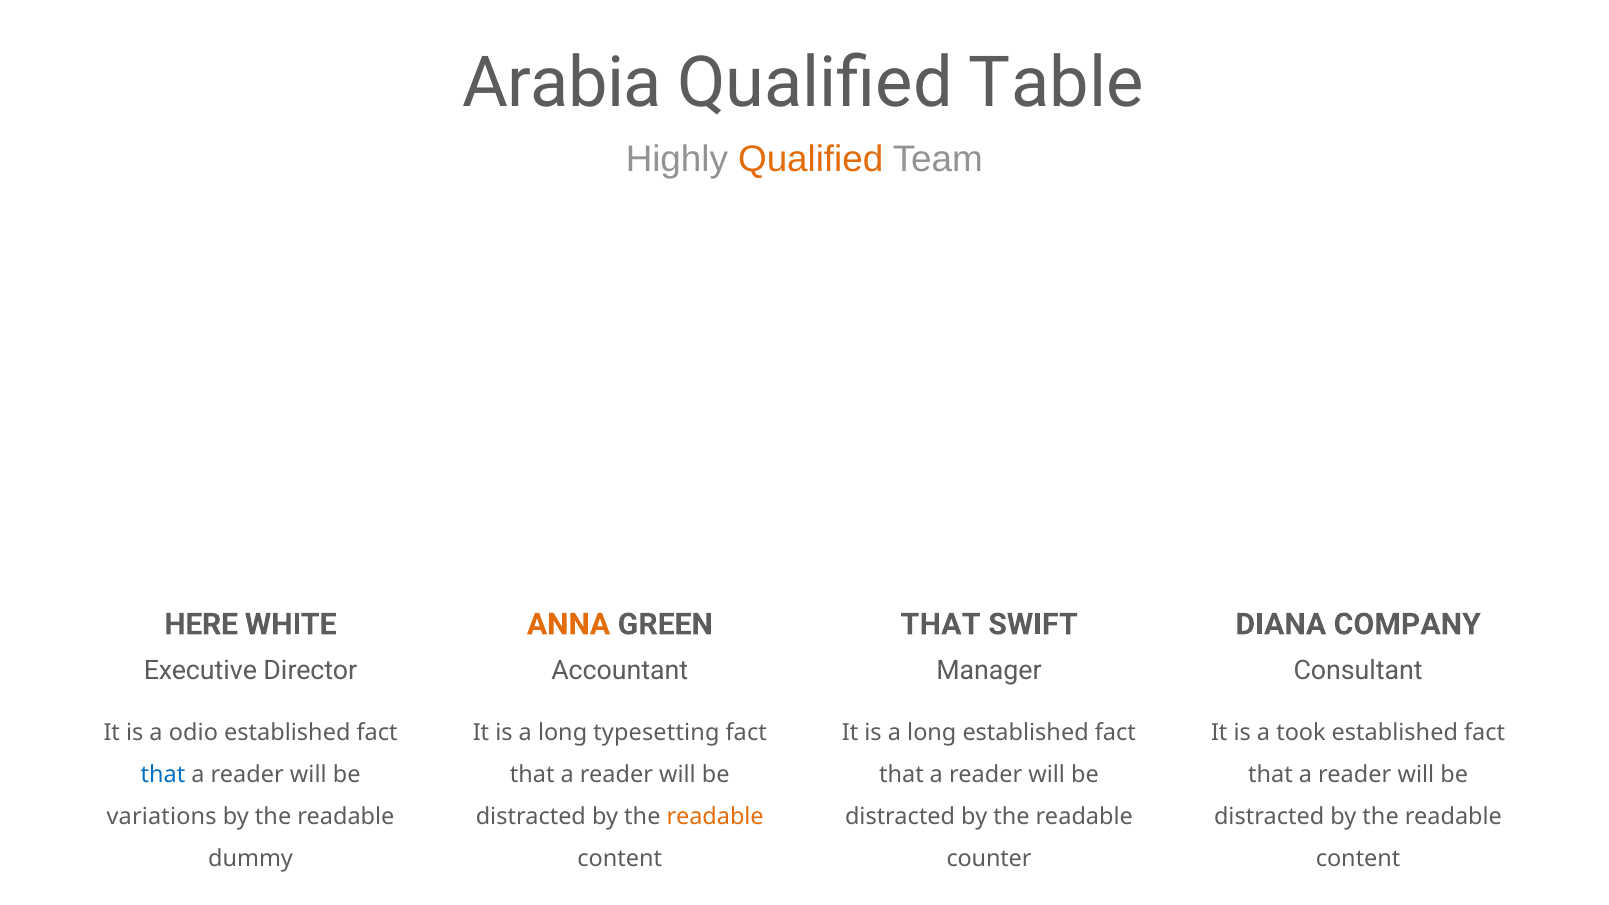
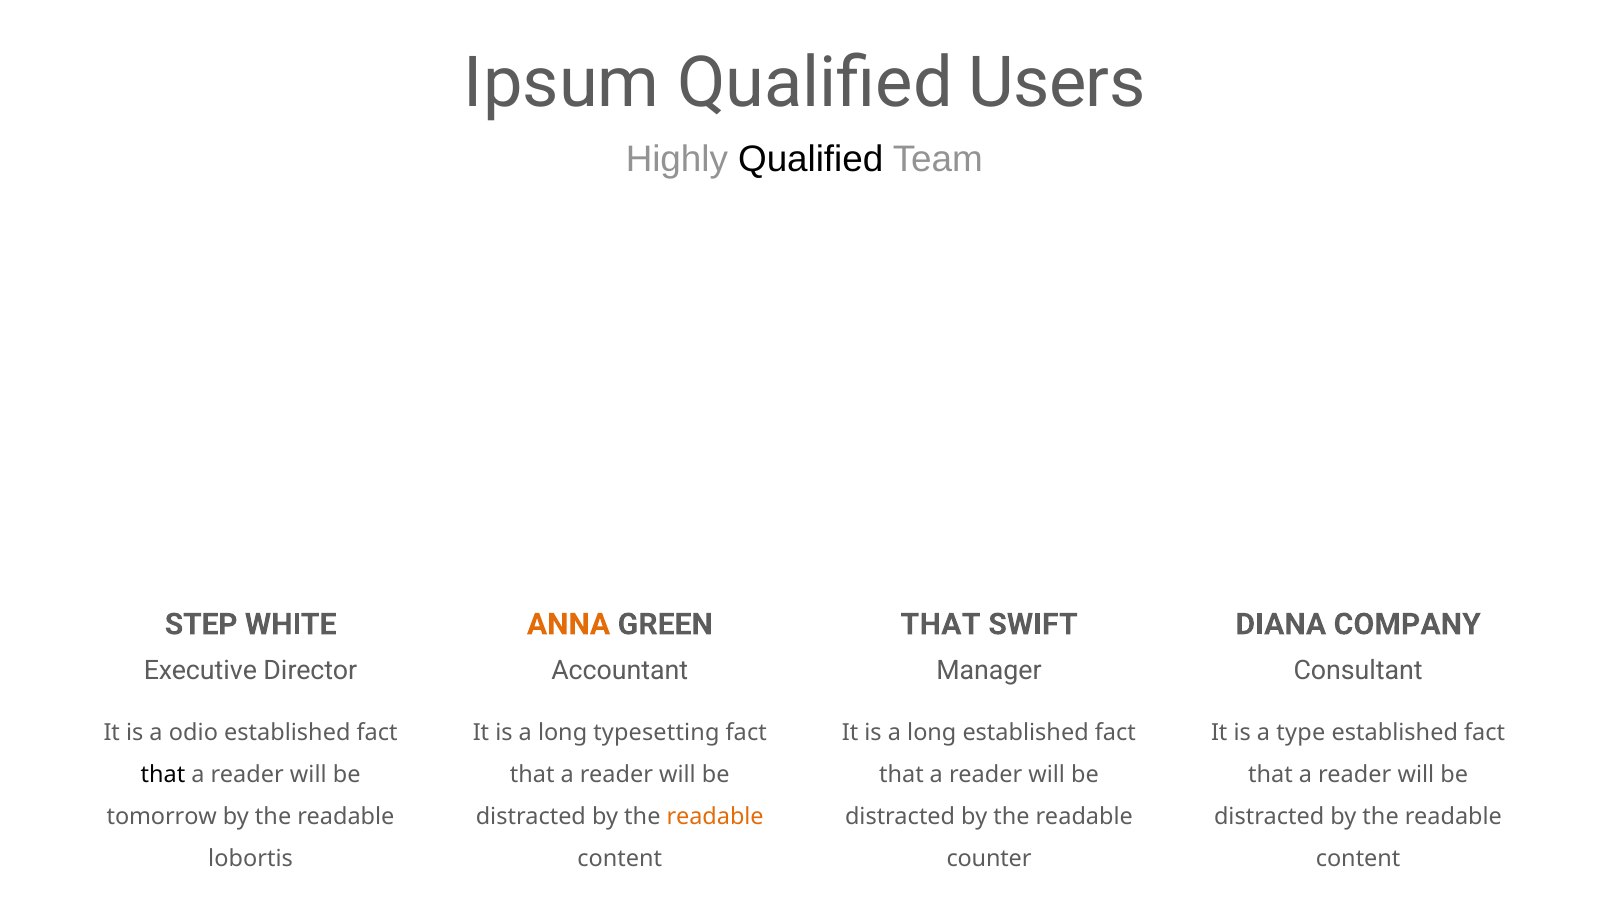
Arabia: Arabia -> Ipsum (562, 83)
Table: Table -> Users (1057, 83)
Qualified colour: orange -> black (811, 160)
HERE: HERE -> STEP (201, 624)
took: took -> type (1301, 733)
that colour: blue -> black (163, 775)
variations: variations -> tomorrow (162, 817)
dummy: dummy -> lobortis (251, 859)
